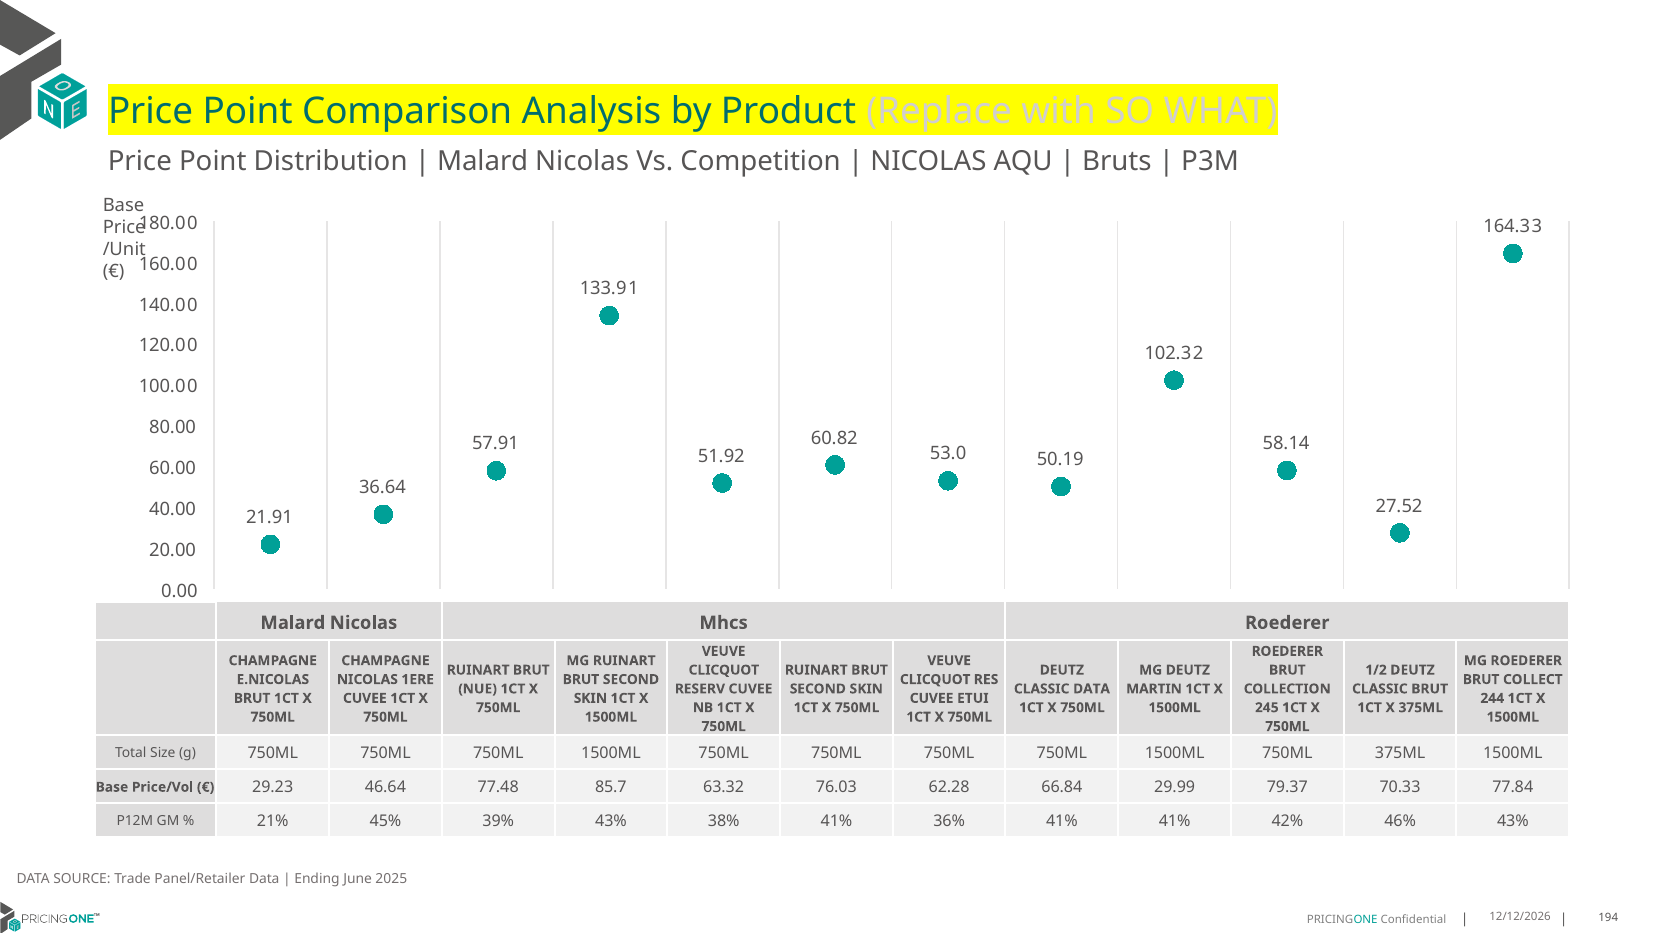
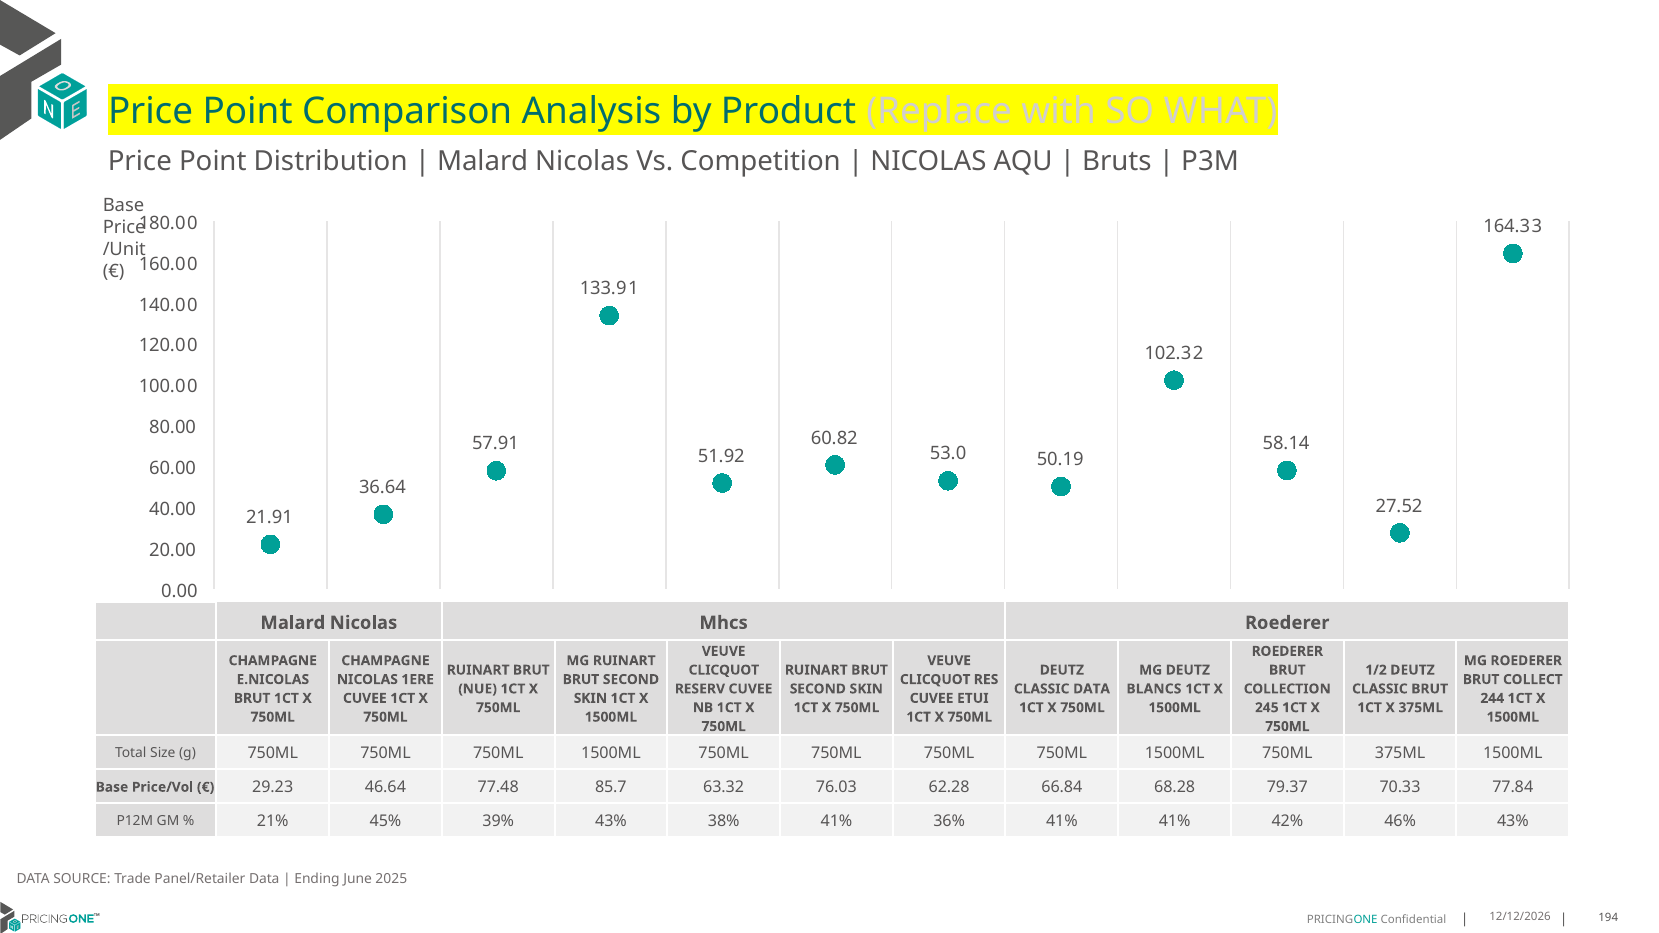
MARTIN: MARTIN -> BLANCS (1154, 689)
29.99: 29.99 -> 68.28 (1175, 788)
